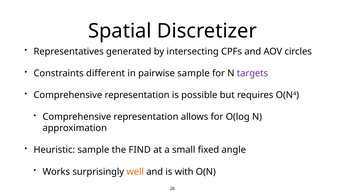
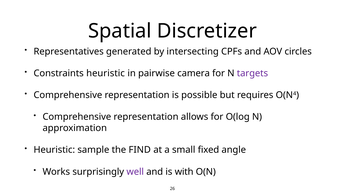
Constraints different: different -> heuristic (106, 73)
pairwise sample: sample -> camera (194, 73)
well colour: orange -> purple (135, 172)
